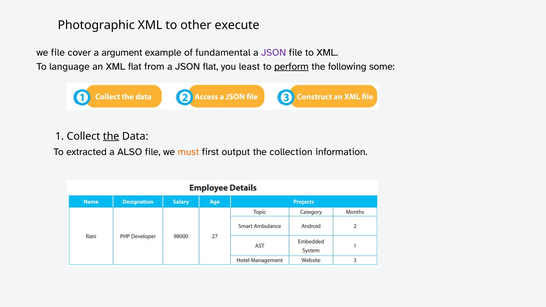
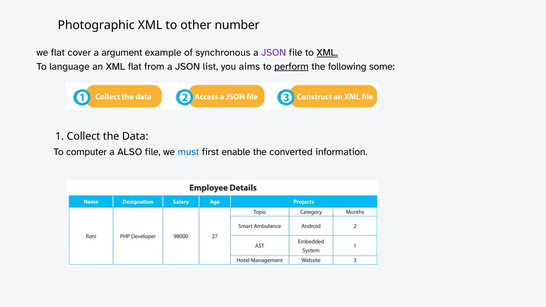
execute: execute -> number (237, 25)
we file: file -> flat (58, 53)
fundamental: fundamental -> synchronous (223, 53)
XML underline: none -> present (327, 53)
JSON flat: flat -> list (210, 67)
least: least -> aims (249, 67)
the underline: present -> none (111, 136)
extracted: extracted -> computer (87, 152)
must colour: orange -> blue (188, 152)
output: output -> enable (236, 152)
collection: collection -> converted (291, 152)
